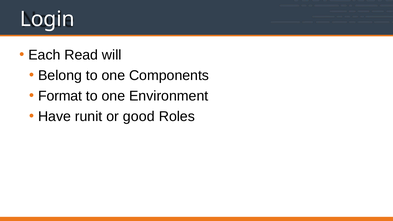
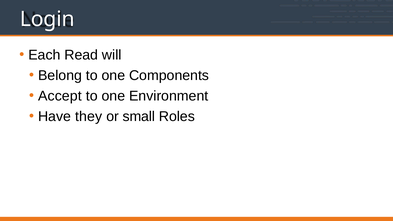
Format: Format -> Accept (60, 96)
runit: runit -> they (89, 116)
good: good -> small (139, 116)
